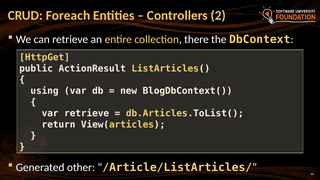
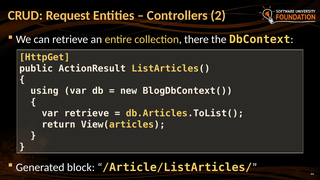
Foreach: Foreach -> Request (68, 16)
other: other -> block (81, 167)
